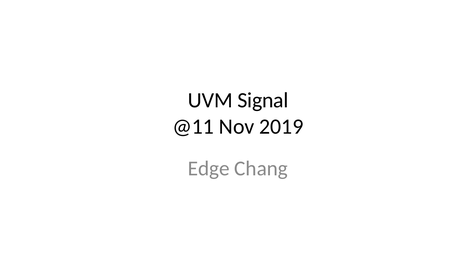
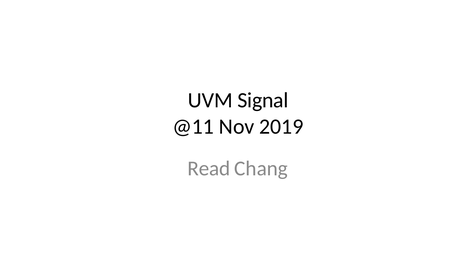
Edge: Edge -> Read (209, 168)
